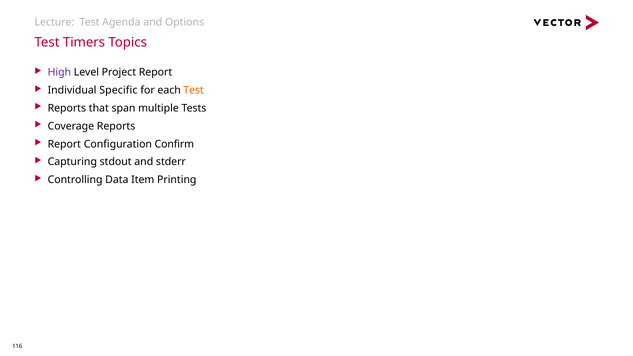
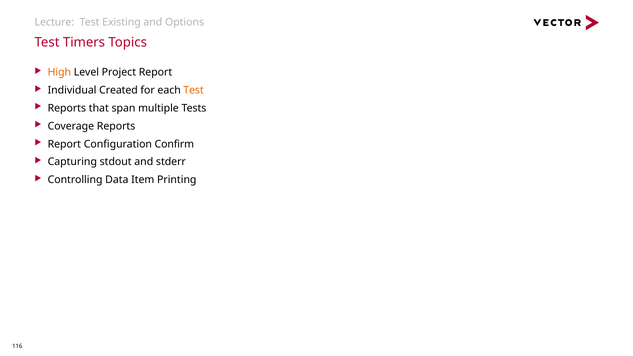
Agenda: Agenda -> Existing (121, 22)
High colour: purple -> orange (59, 72)
Specific: Specific -> Created (118, 90)
